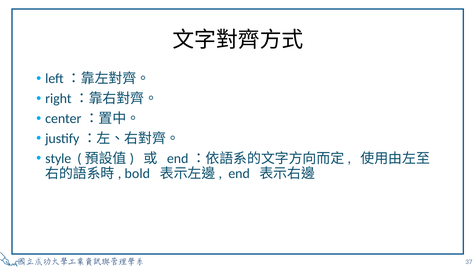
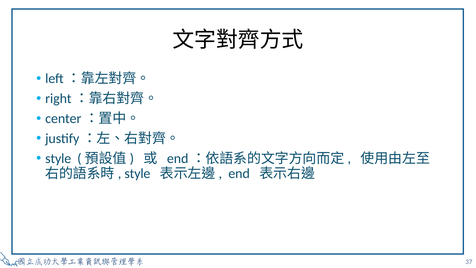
bold: bold -> style (137, 173)
